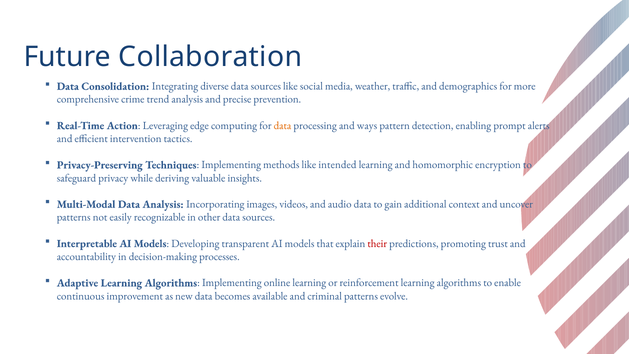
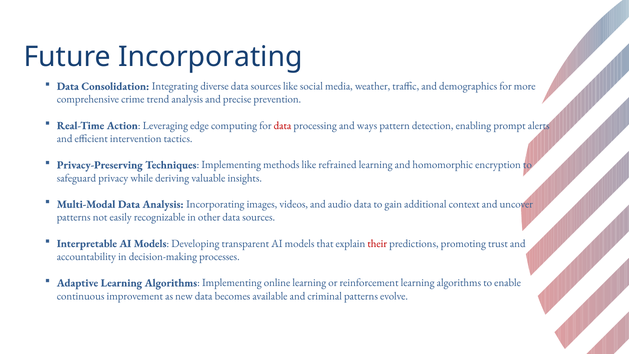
Future Collaboration: Collaboration -> Incorporating (210, 57)
data colour: orange -> red (283, 125)
intended: intended -> refrained (337, 165)
